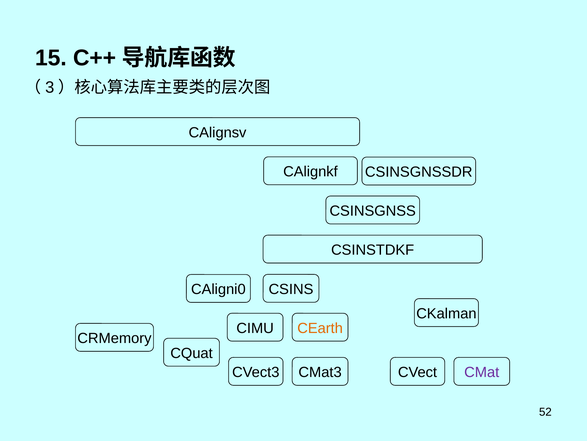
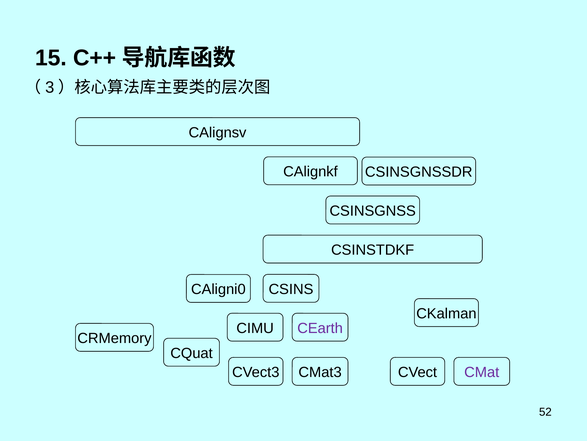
CEarth colour: orange -> purple (320, 328)
